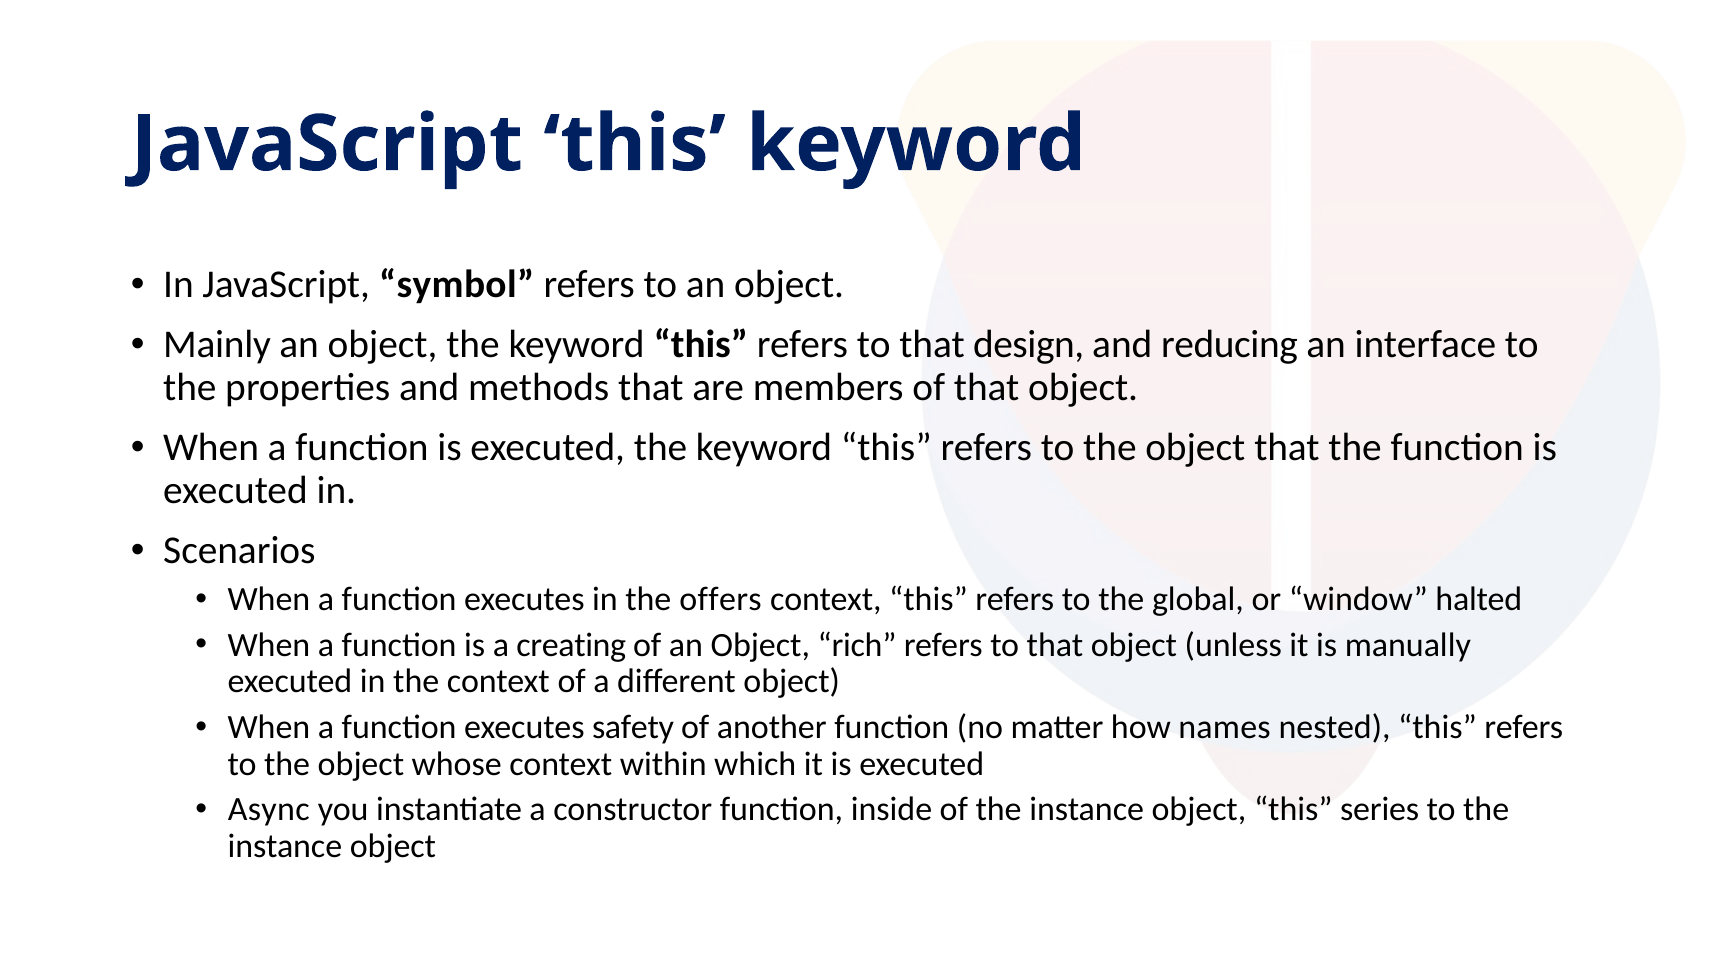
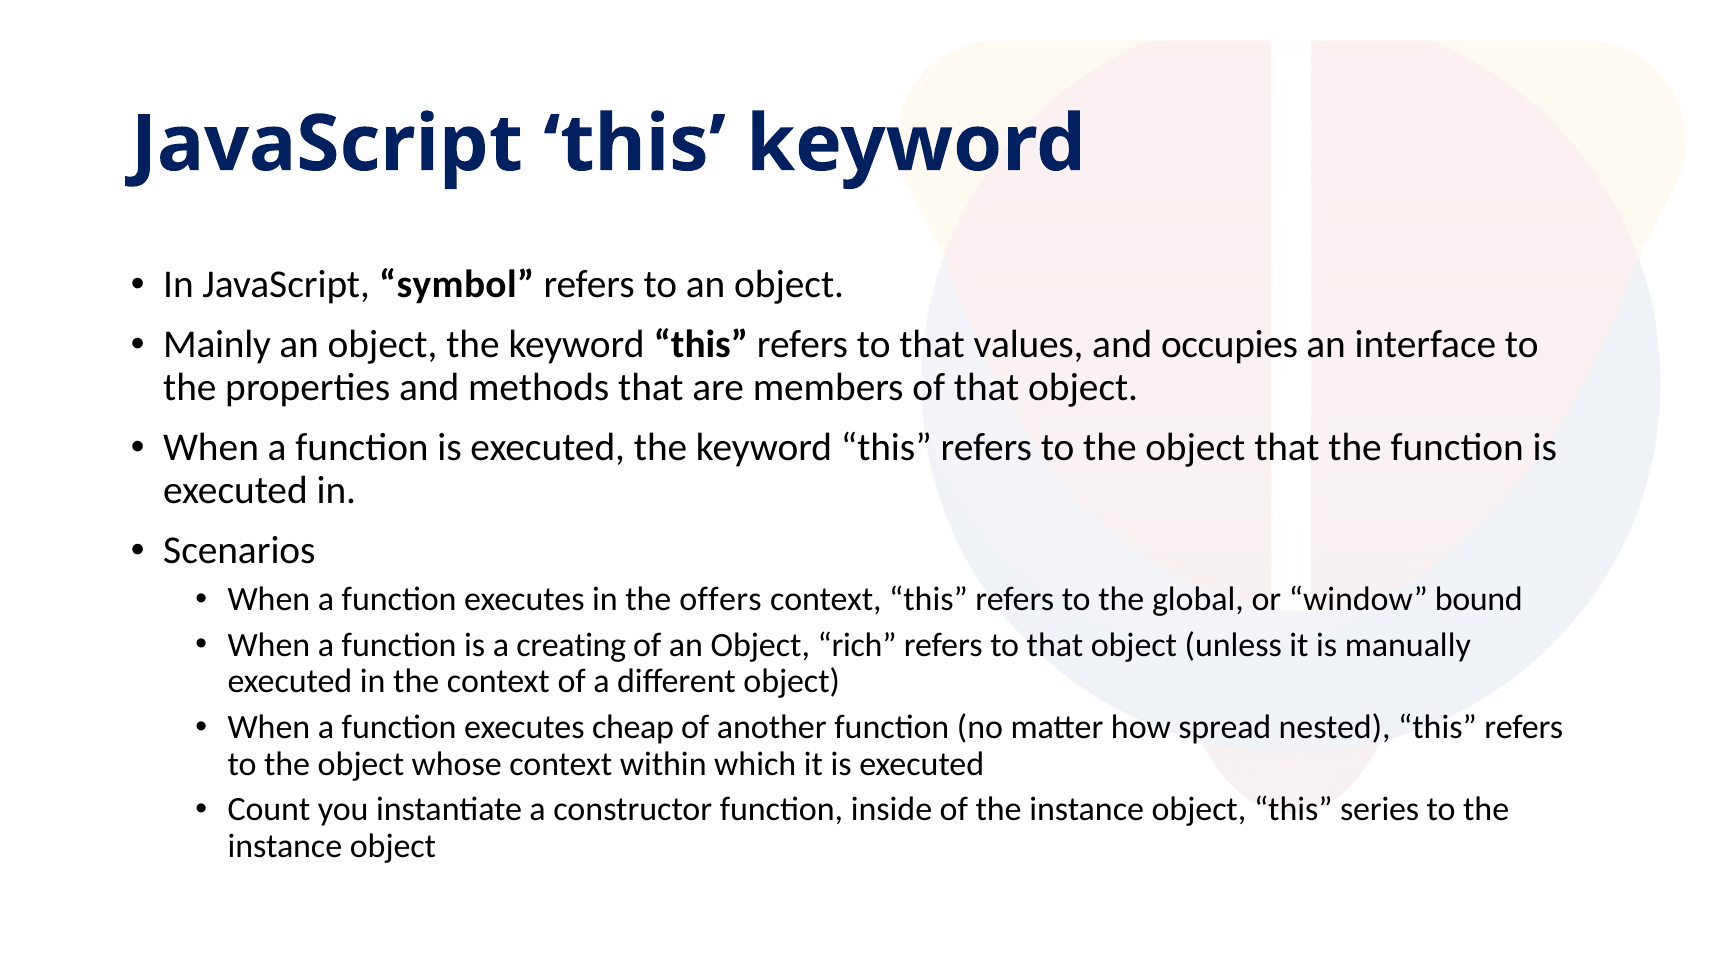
design: design -> values (1029, 345)
reducing: reducing -> occupies (1229, 345)
halted: halted -> bound (1479, 600)
safety: safety -> cheap (633, 728)
names: names -> spread (1225, 728)
Async: Async -> Count (269, 810)
